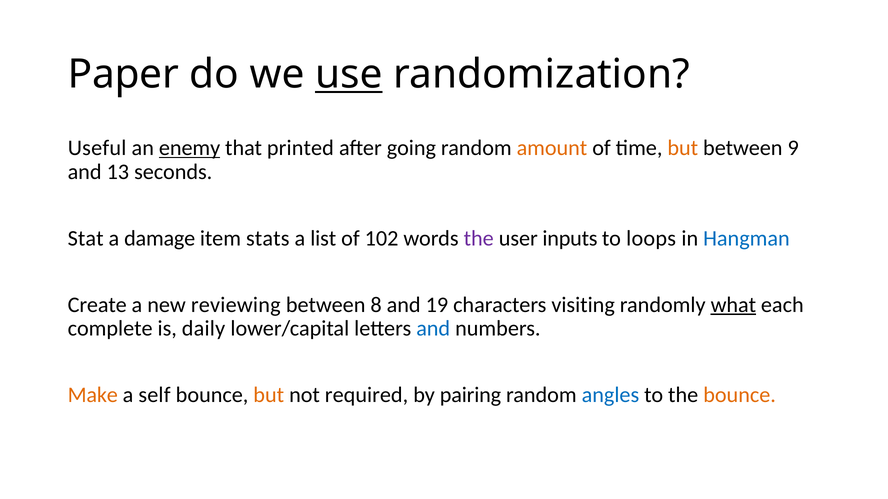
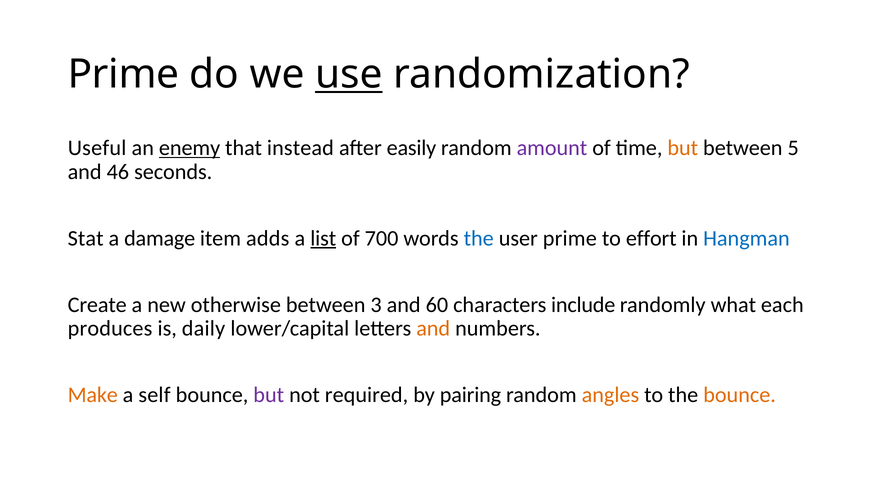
Paper: Paper -> Prime (123, 75)
printed: printed -> instead (300, 148)
going: going -> easily (411, 148)
amount colour: orange -> purple (552, 148)
9: 9 -> 5 (793, 148)
13: 13 -> 46 (118, 172)
stats: stats -> adds (268, 239)
list underline: none -> present (323, 239)
102: 102 -> 700 (382, 239)
the colour: purple -> blue (479, 239)
user inputs: inputs -> prime (570, 239)
loops: loops -> effort (651, 239)
reviewing: reviewing -> otherwise (236, 305)
8: 8 -> 3 (376, 305)
19: 19 -> 60 (437, 305)
visiting: visiting -> include (583, 305)
what underline: present -> none (733, 305)
complete: complete -> produces (110, 329)
and colour: blue -> orange (433, 329)
but colour: orange -> purple (269, 395)
angles colour: blue -> orange (610, 395)
